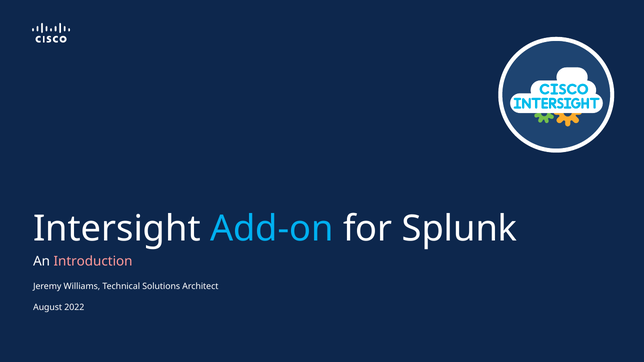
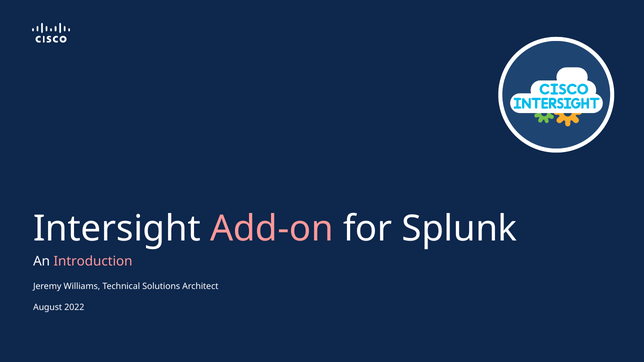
Add-on colour: light blue -> pink (272, 229)
